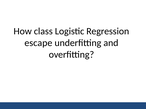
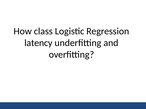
escape: escape -> latency (38, 43)
